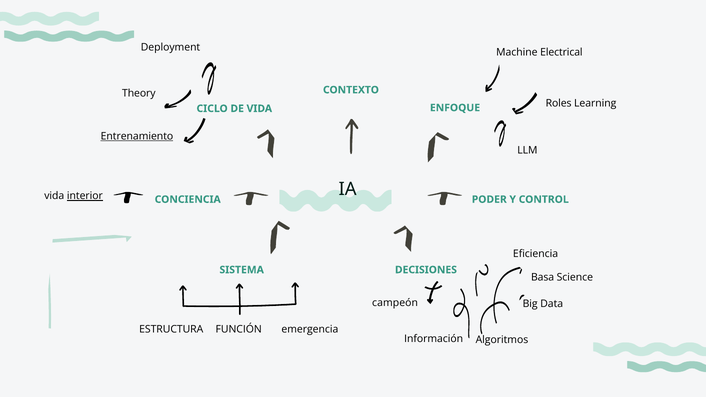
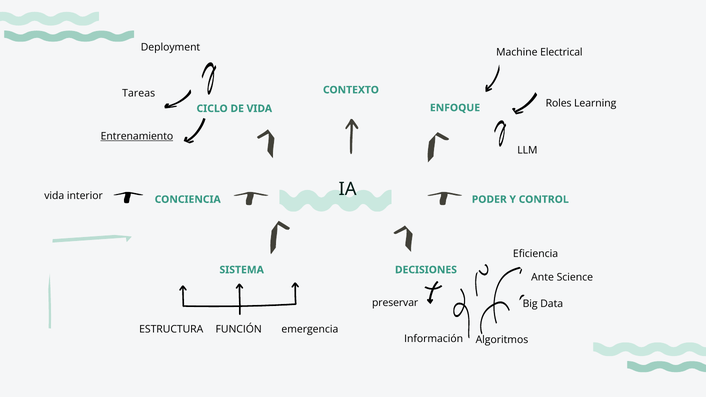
Theory: Theory -> Tareas (139, 93)
interior underline: present -> none (85, 196)
Basa: Basa -> Ante (543, 278)
campeón: campeón -> preservar (395, 303)
